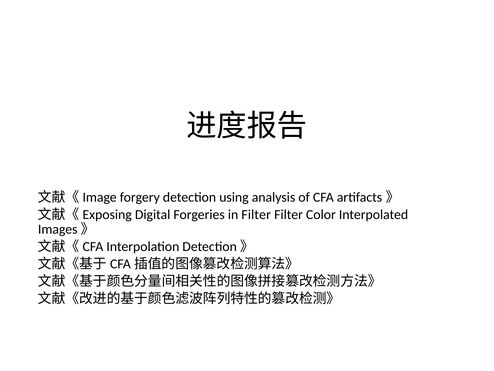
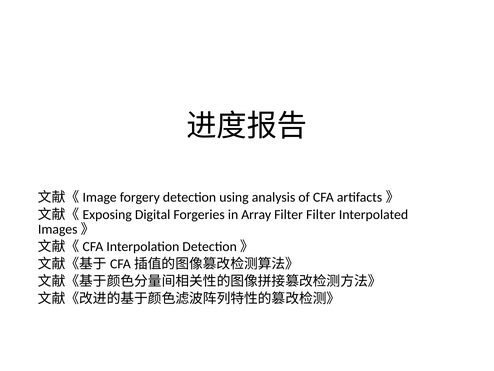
in Filter: Filter -> Array (256, 214)
Filter Color: Color -> Filter (321, 214)
